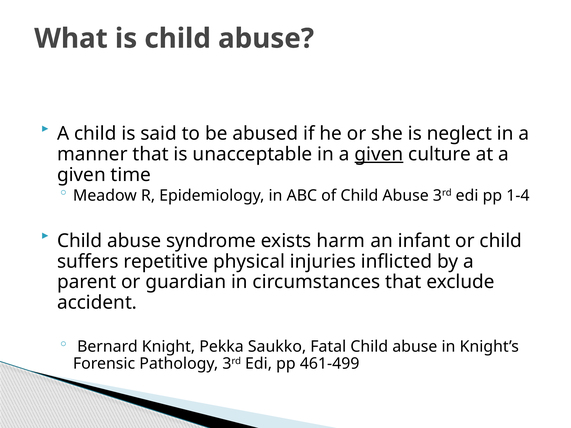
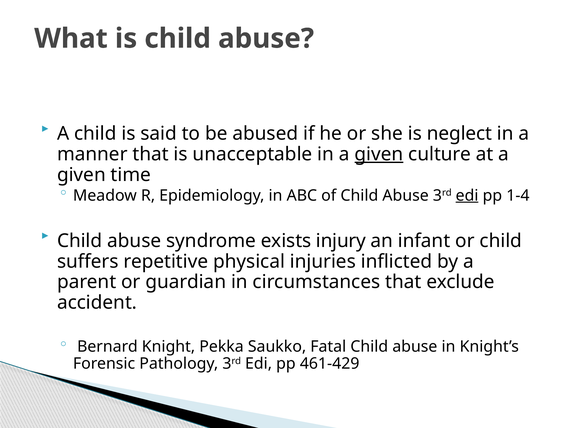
edi underline: none -> present (467, 196)
harm: harm -> injury (341, 241)
461-499: 461-499 -> 461-429 (330, 364)
